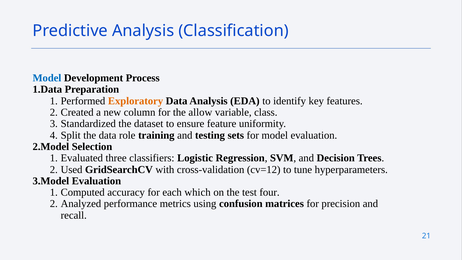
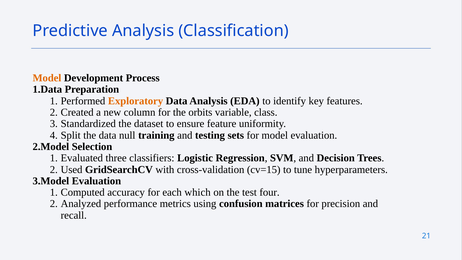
Model colour: blue -> orange (47, 78)
allow: allow -> orbits (200, 112)
role: role -> null (127, 135)
cv=12: cv=12 -> cv=15 (264, 169)
